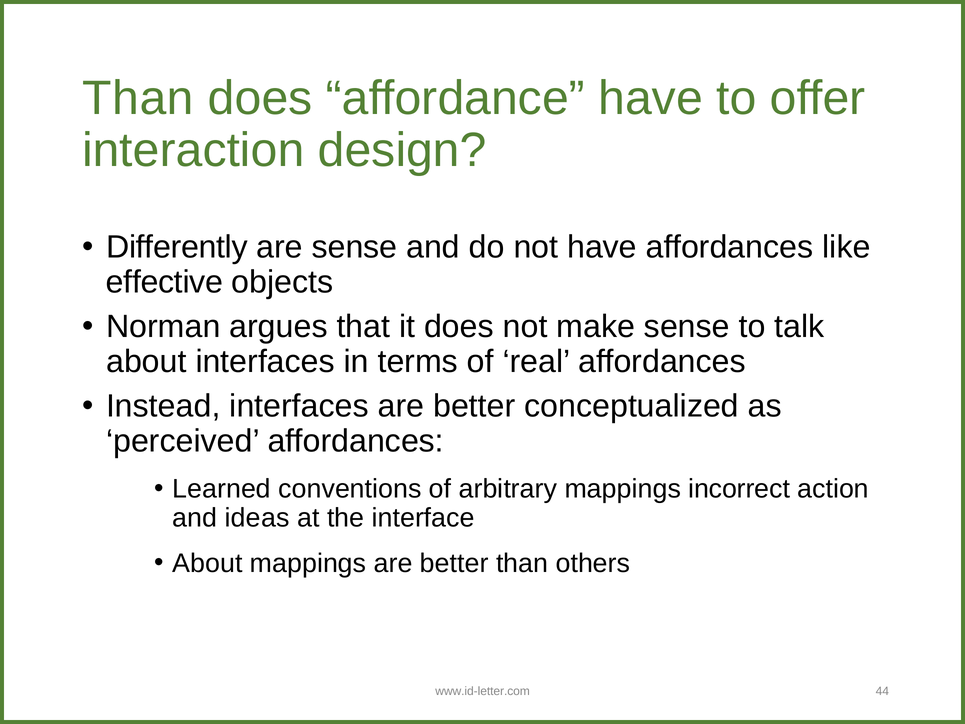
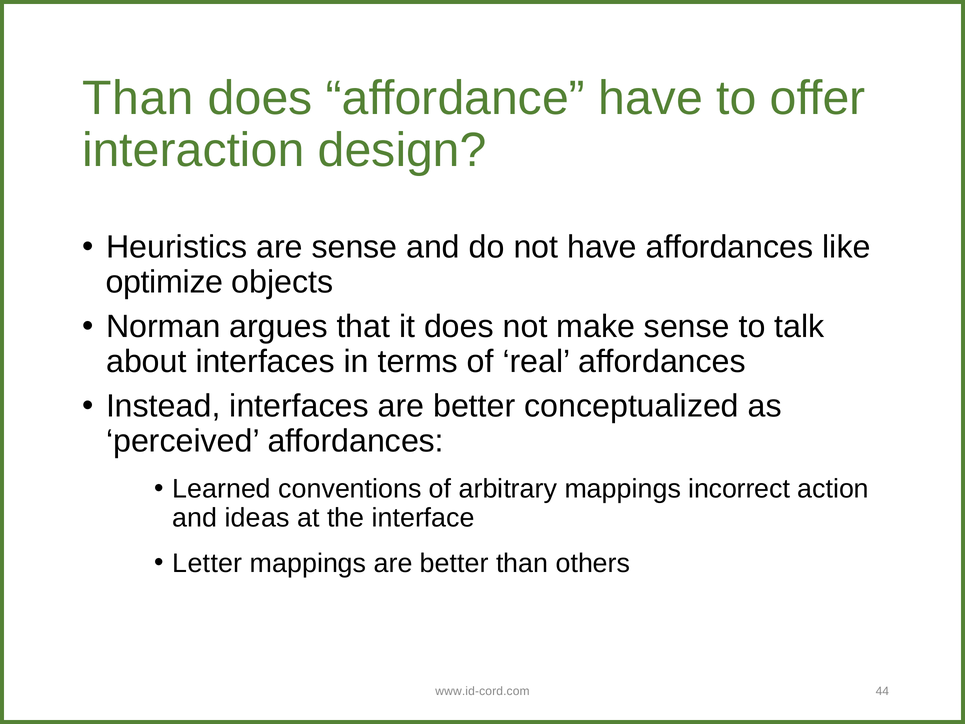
Differently: Differently -> Heuristics (177, 247)
effective: effective -> optimize (164, 282)
About: About -> Letter (207, 563)
www.id-letter.com: www.id-letter.com -> www.id-cord.com (483, 691)
